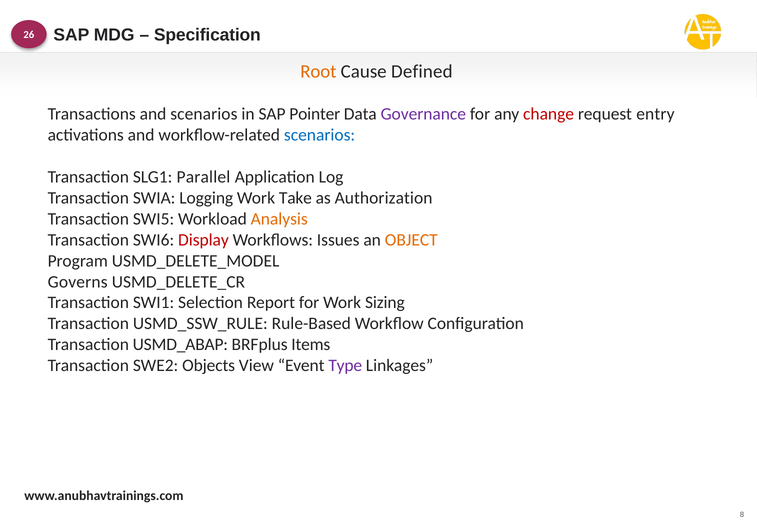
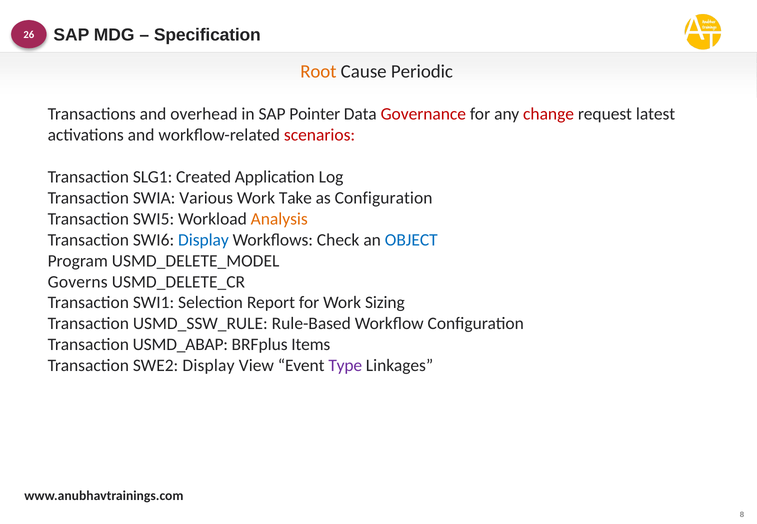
Defined: Defined -> Periodic (422, 71)
and scenarios: scenarios -> overhead (204, 114)
Governance colour: purple -> red (423, 114)
entry: entry -> latest (656, 114)
scenarios colour: blue -> red (320, 135)
Parallel: Parallel -> Created (204, 177)
Logging: Logging -> Various (206, 198)
as Authorization: Authorization -> Configuration (384, 198)
Display colour: red -> blue (203, 240)
Issues: Issues -> Check (338, 240)
OBJECT colour: orange -> blue (411, 240)
SWE2 Objects: Objects -> Display (208, 366)
